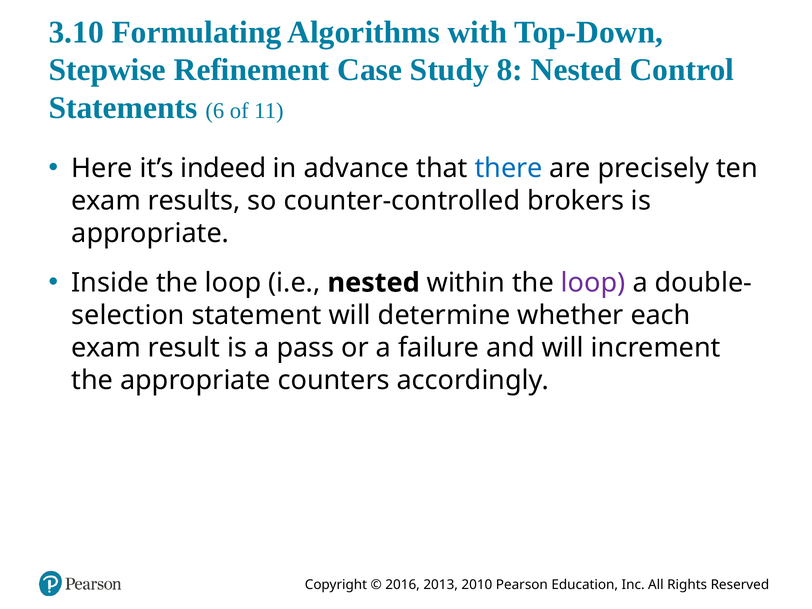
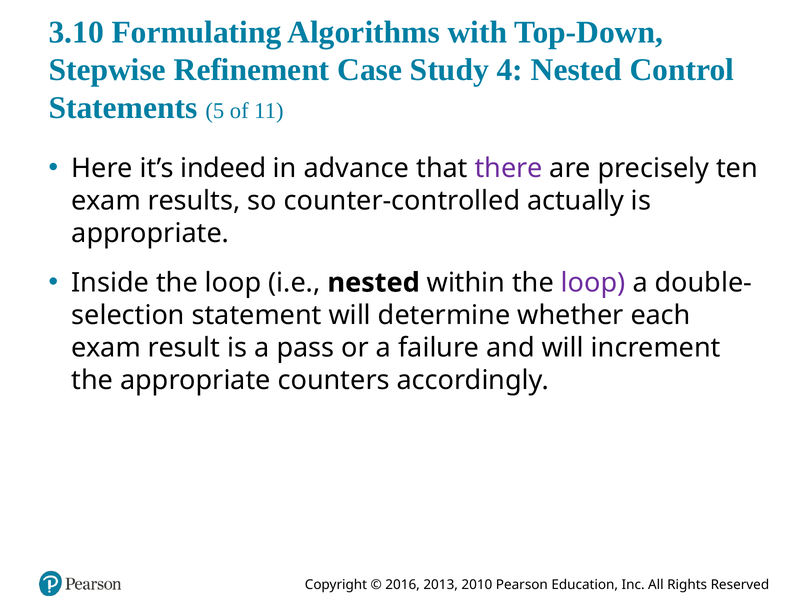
8: 8 -> 4 (510, 70)
6: 6 -> 5 (215, 111)
there colour: blue -> purple (509, 168)
brokers: brokers -> actually (576, 201)
